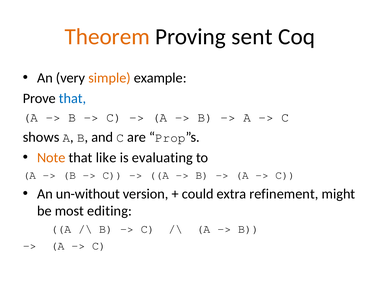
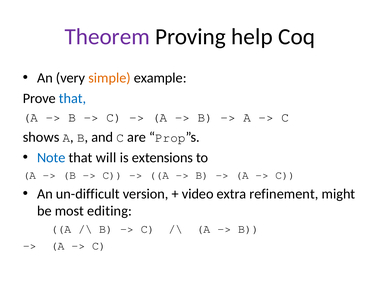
Theorem colour: orange -> purple (107, 37)
sent: sent -> help (252, 37)
Note colour: orange -> blue (51, 158)
like: like -> will (106, 158)
evaluating: evaluating -> extensions (162, 158)
un-without: un-without -> un-difficult (88, 194)
could: could -> video (198, 194)
